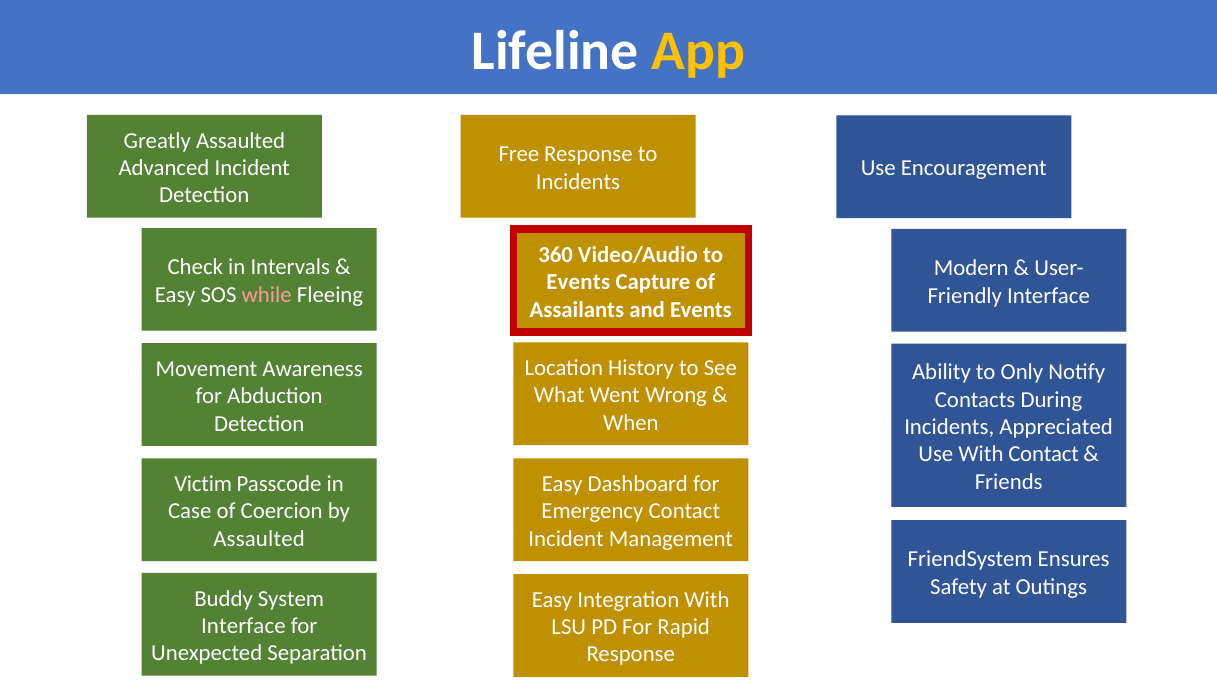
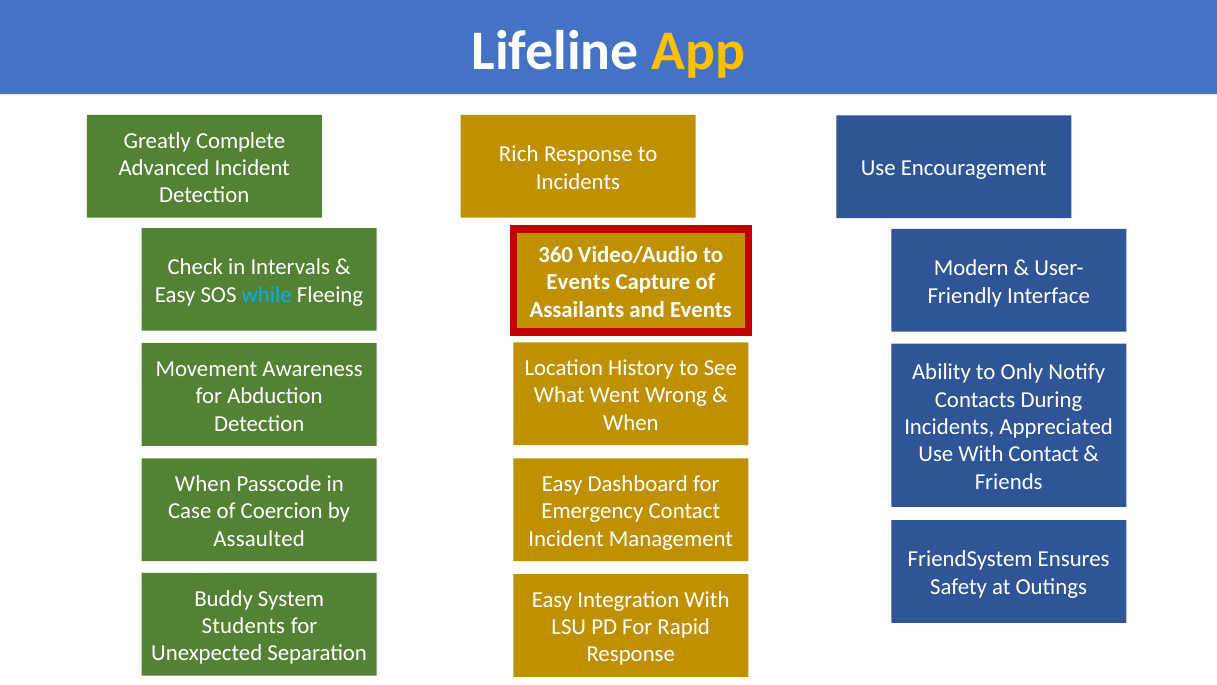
Greatly Assaulted: Assaulted -> Complete (241, 140)
Free: Free -> Rich (519, 154)
while colour: pink -> light blue (267, 295)
Victim: Victim -> When (203, 484)
Interface: Interface -> Students (243, 626)
